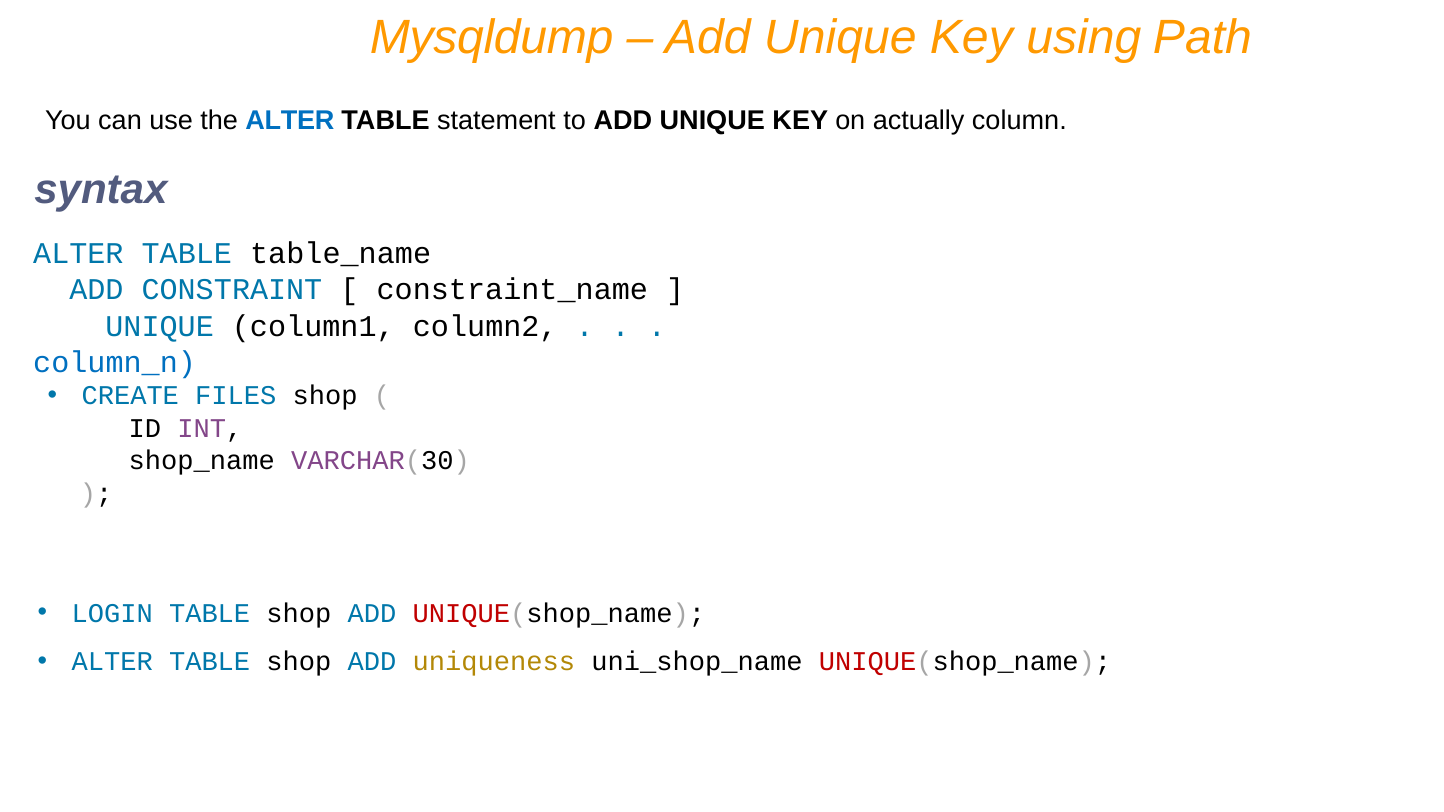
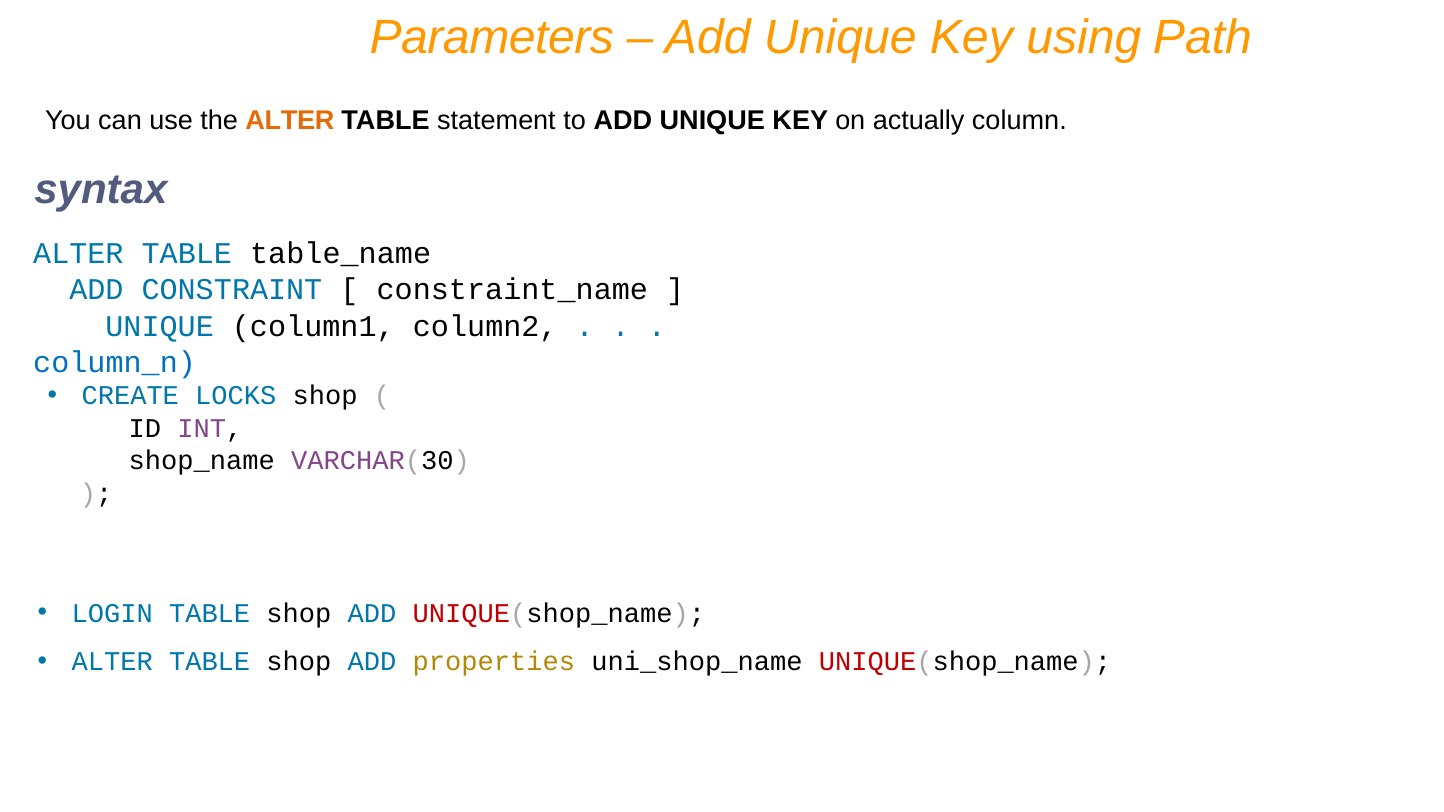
Mysqldump: Mysqldump -> Parameters (492, 38)
ALTER colour: blue -> orange (290, 120)
FILES: FILES -> LOCKS (236, 396)
uniqueness: uniqueness -> properties (494, 662)
